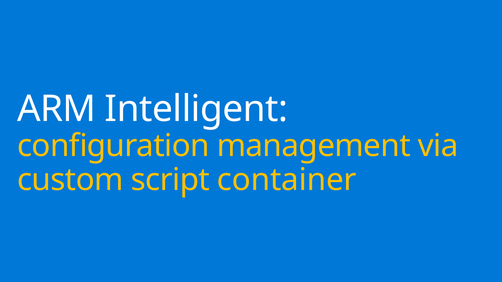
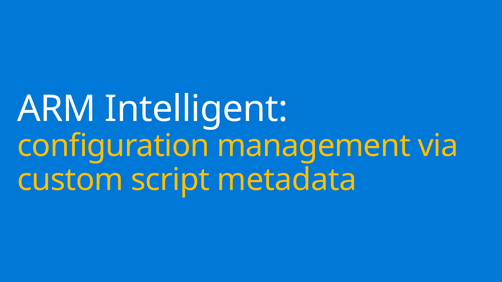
container: container -> metadata (287, 180)
